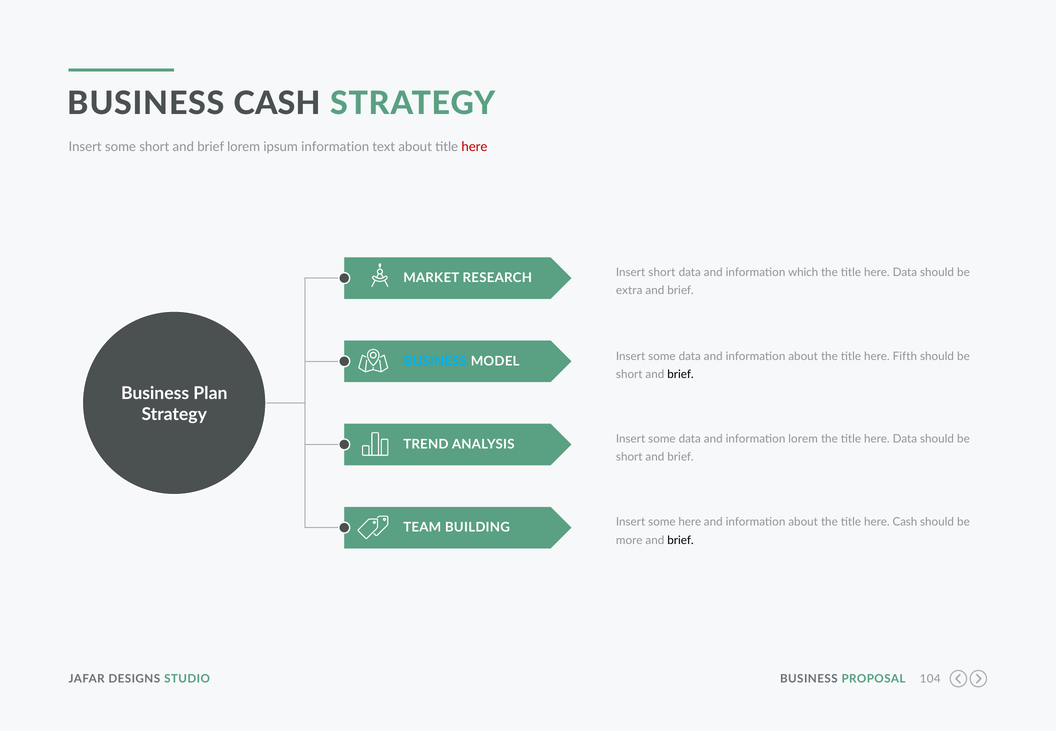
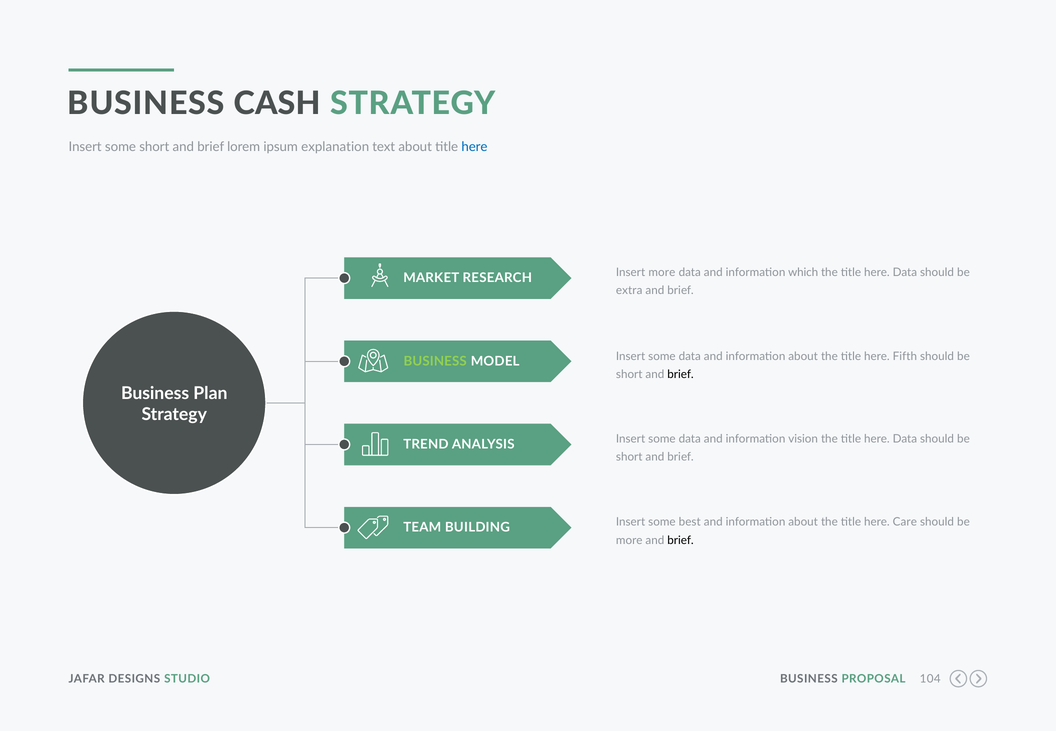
ipsum information: information -> explanation (335, 147)
here colour: red -> blue (474, 147)
Insert short: short -> more (662, 272)
BUSINESS colour: light blue -> light green (435, 361)
information lorem: lorem -> vision (803, 439)
some here: here -> best (690, 522)
here Cash: Cash -> Care (905, 522)
